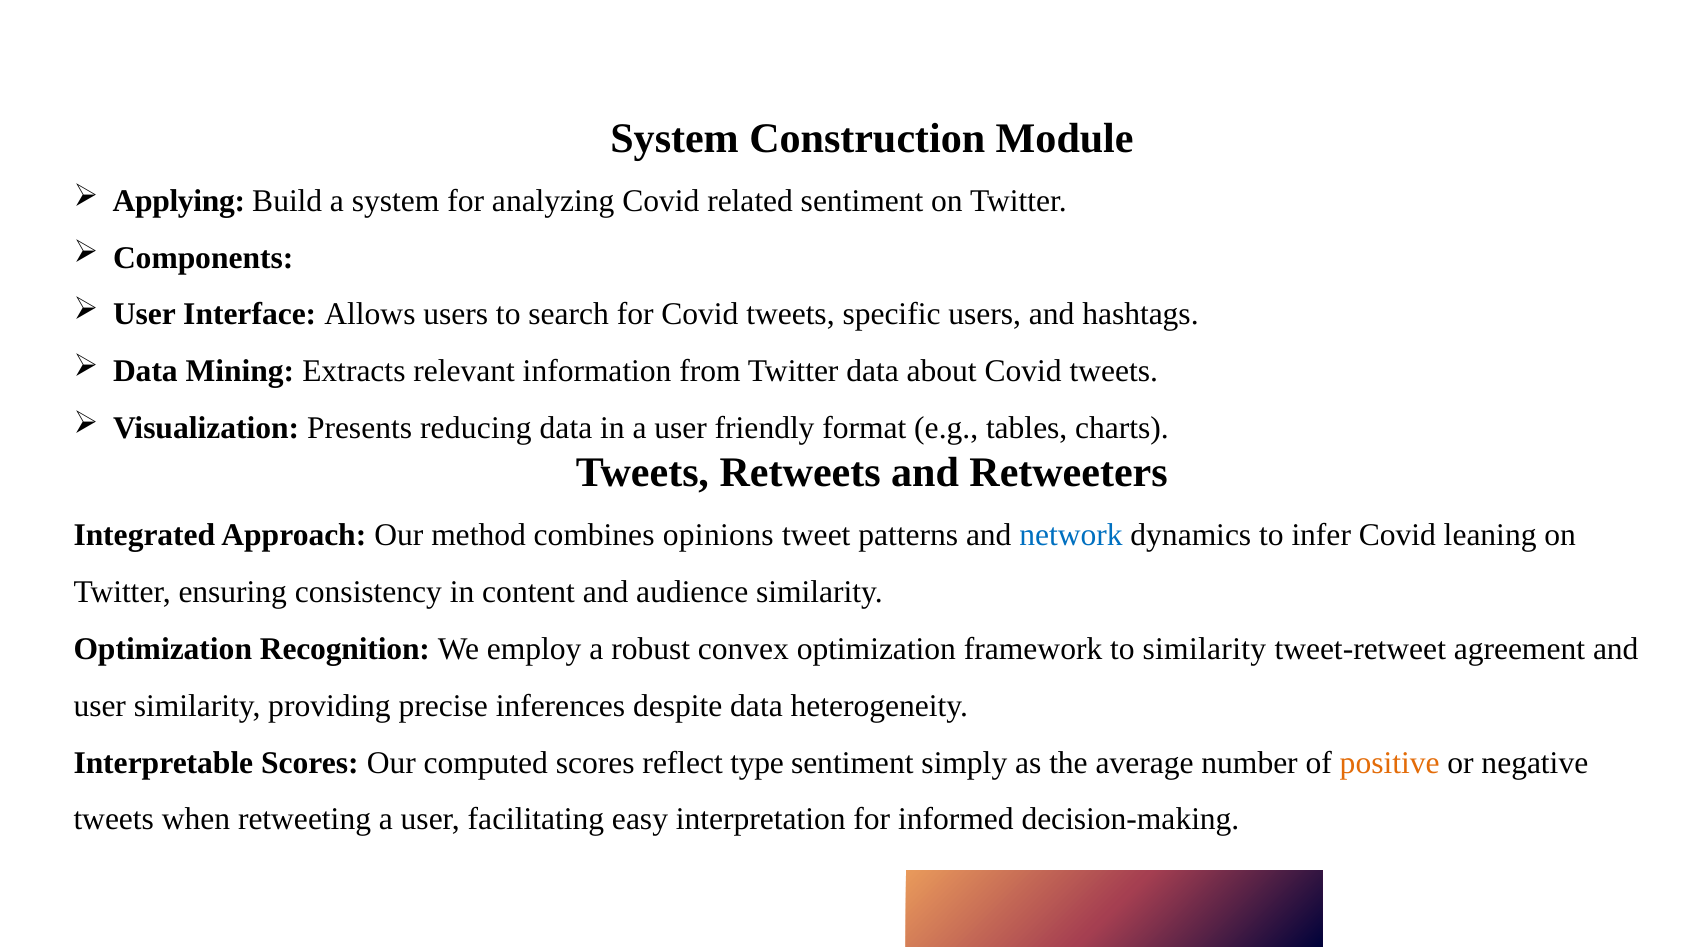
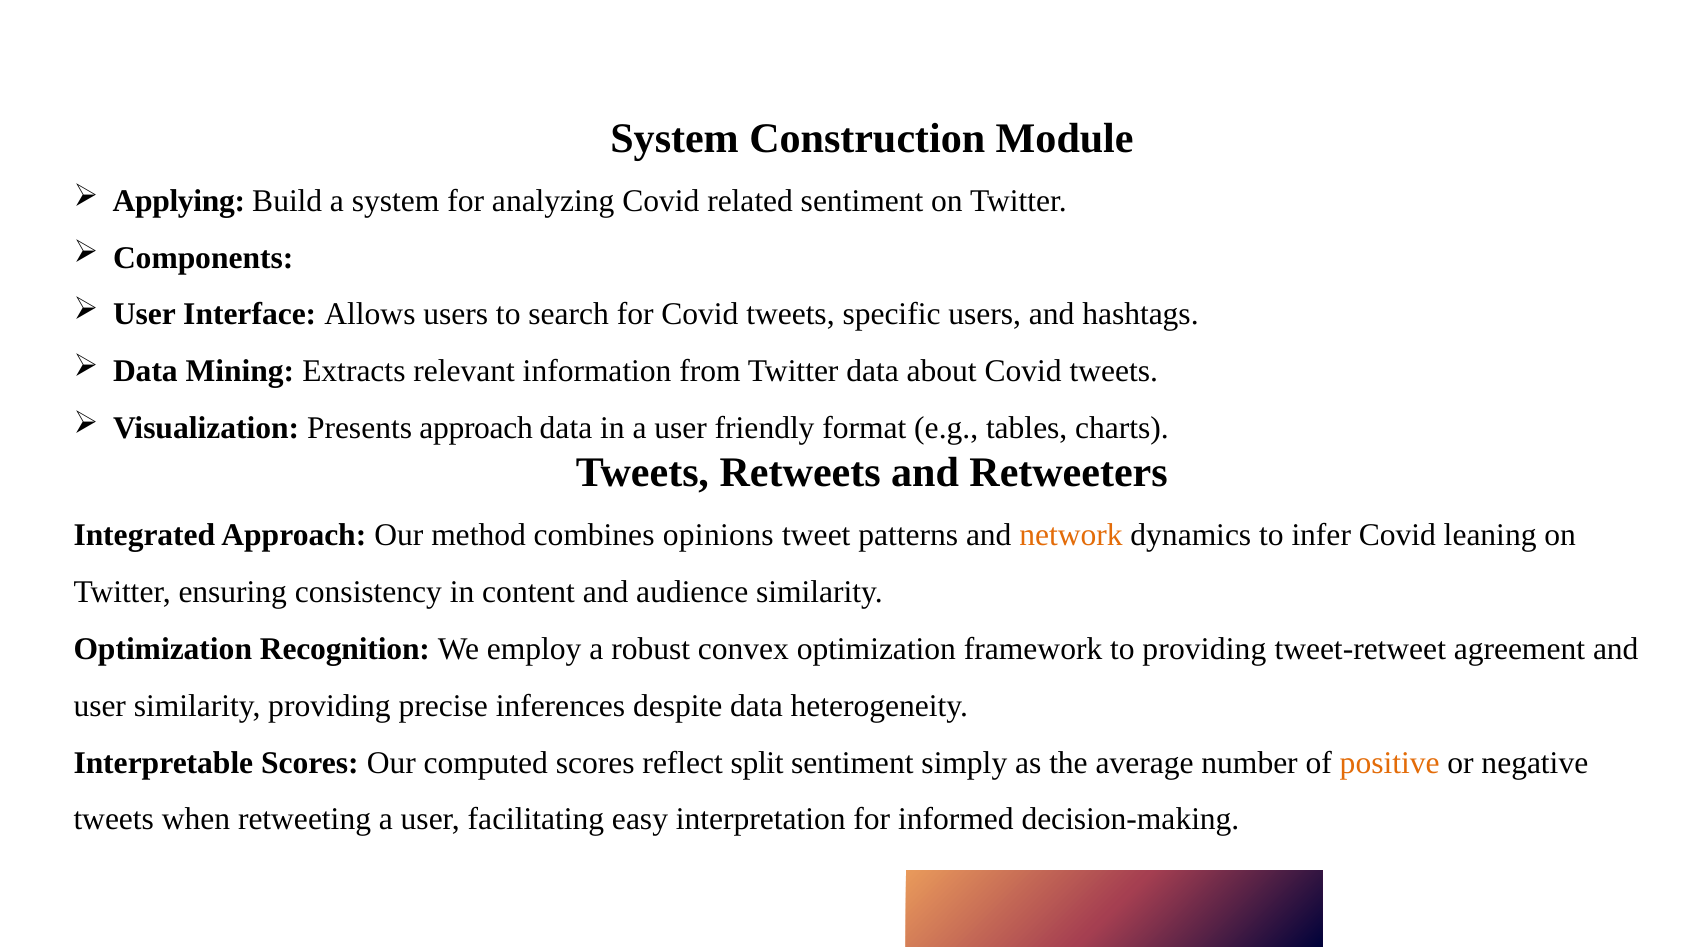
Presents reducing: reducing -> approach (476, 428)
network colour: blue -> orange (1071, 535)
to similarity: similarity -> providing (1204, 649)
type: type -> split (757, 762)
